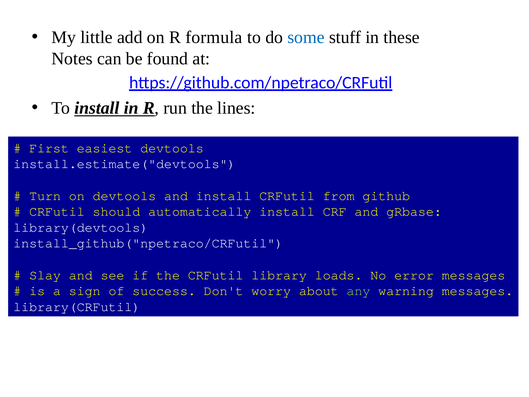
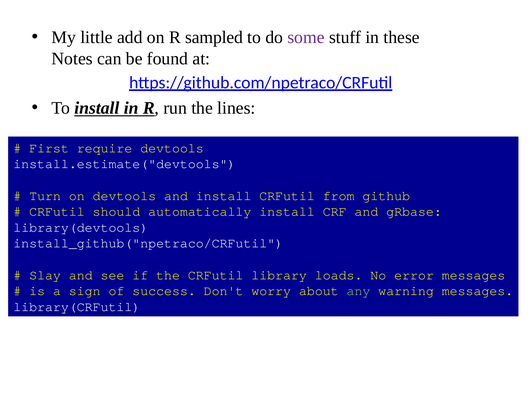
formula: formula -> sampled (214, 37)
some colour: blue -> purple (306, 37)
easiest: easiest -> require (105, 148)
